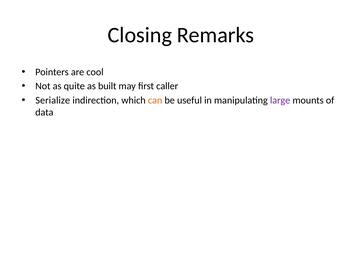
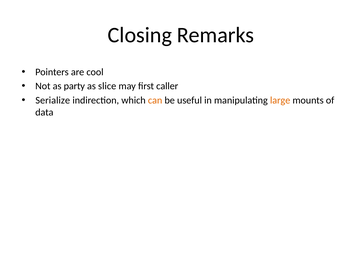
quite: quite -> party (74, 86)
built: built -> slice (107, 86)
large colour: purple -> orange (280, 100)
